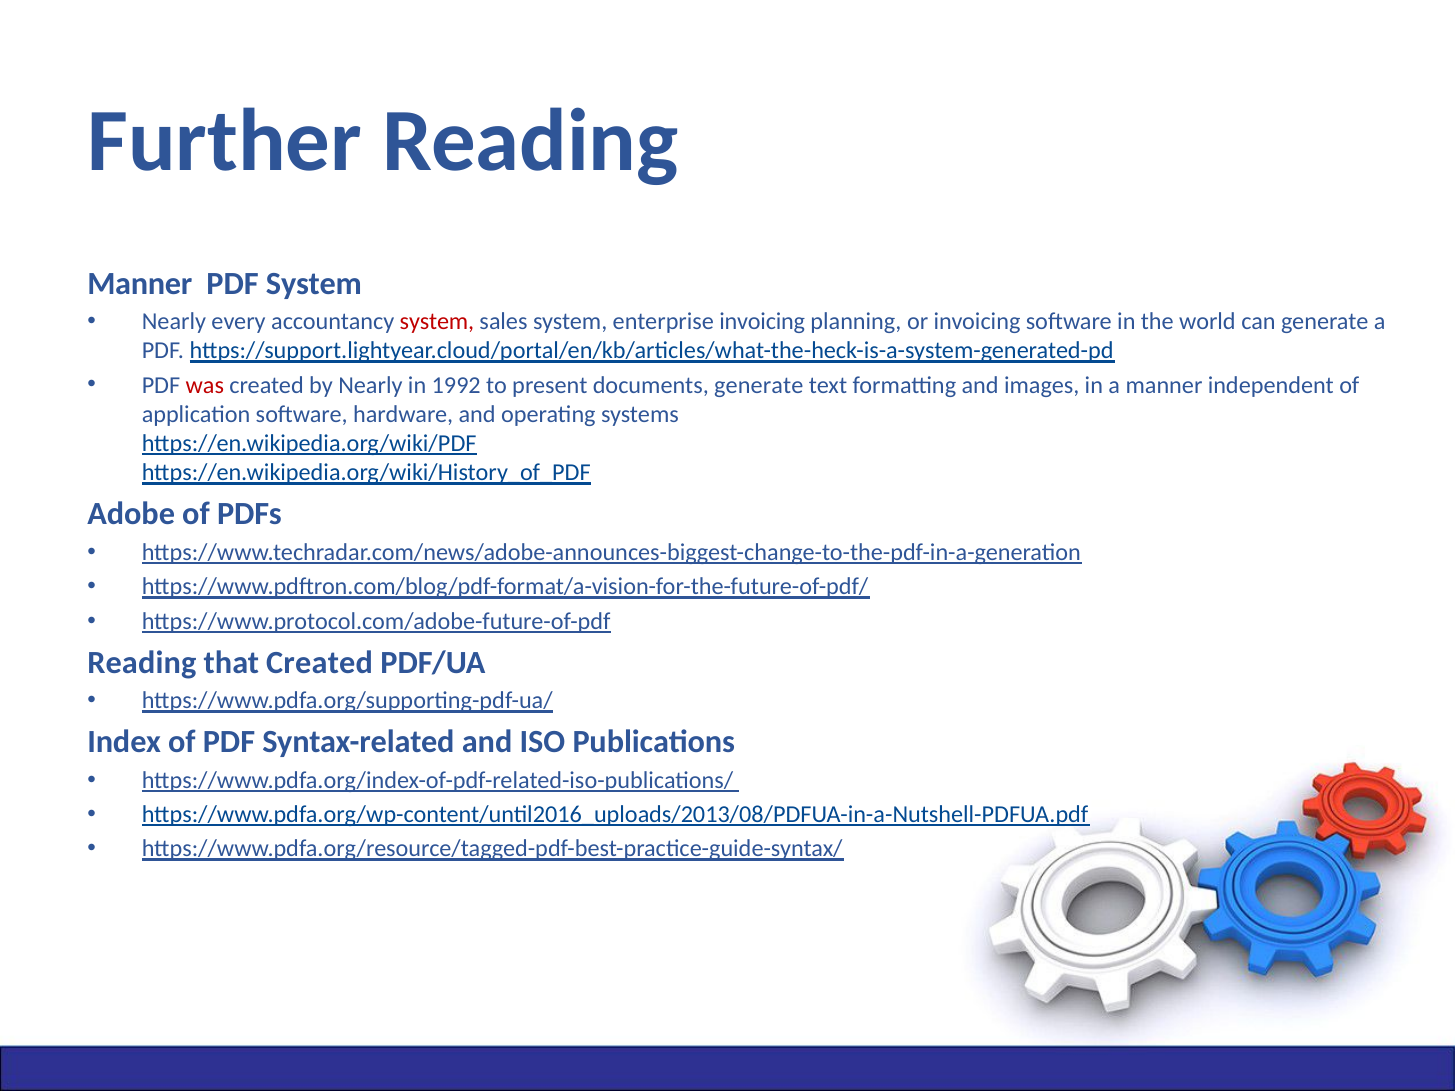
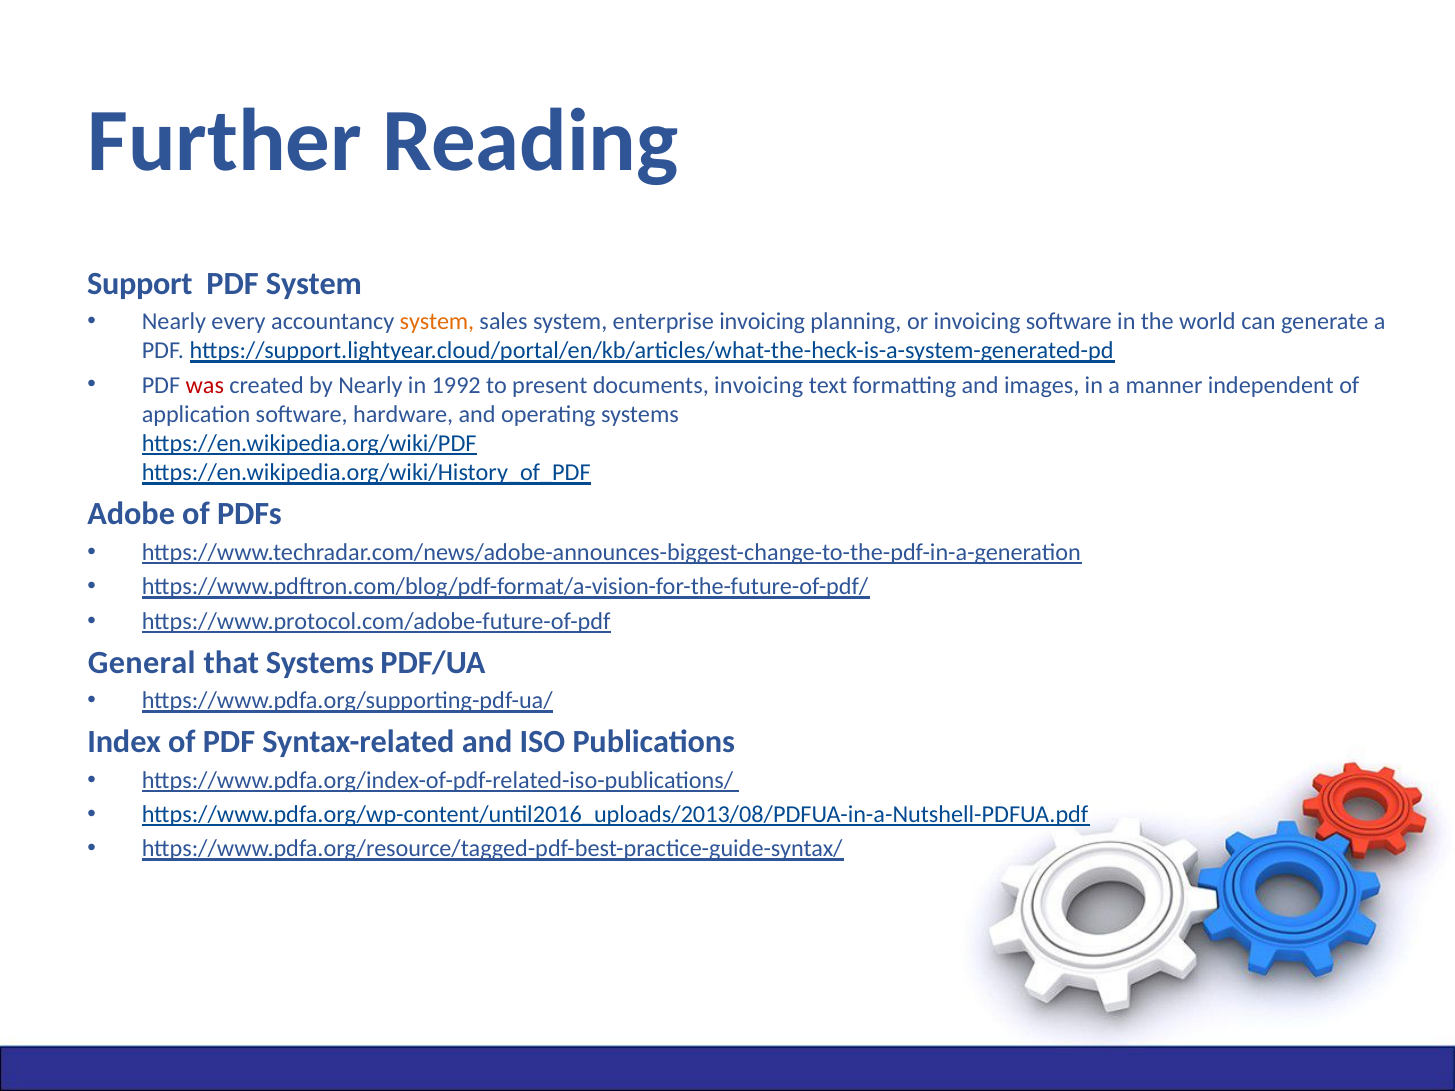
Manner: Manner -> Support (140, 283)
system colour: red -> orange (437, 322)
documents generate: generate -> invoicing (759, 385)
Reading: Reading -> General (142, 663)
that Created: Created -> Systems (320, 663)
